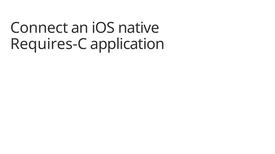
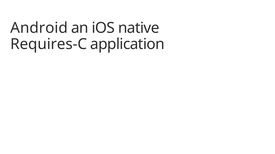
Connect: Connect -> Android (39, 28)
